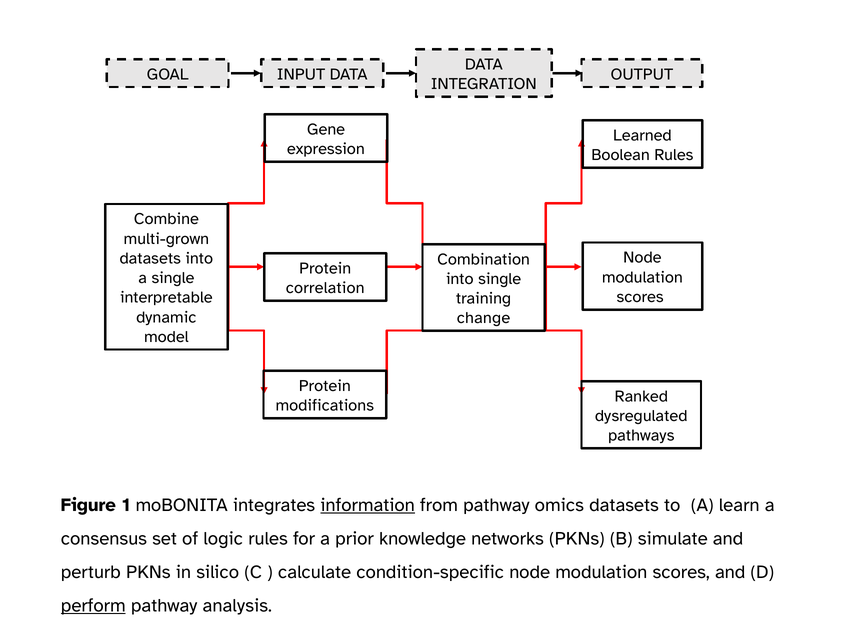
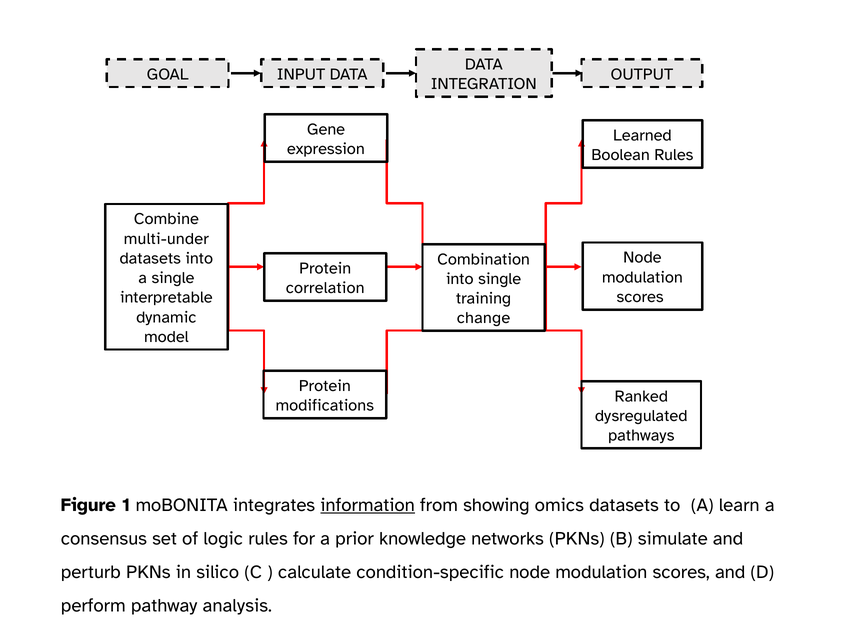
multi-grown: multi-grown -> multi-under (166, 239)
from pathway: pathway -> showing (496, 505)
perform underline: present -> none (93, 606)
